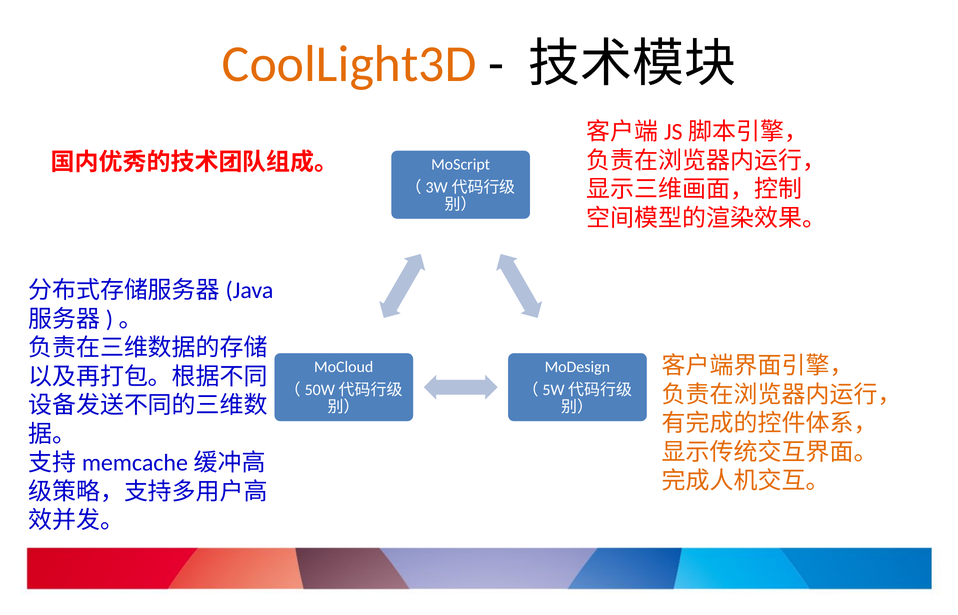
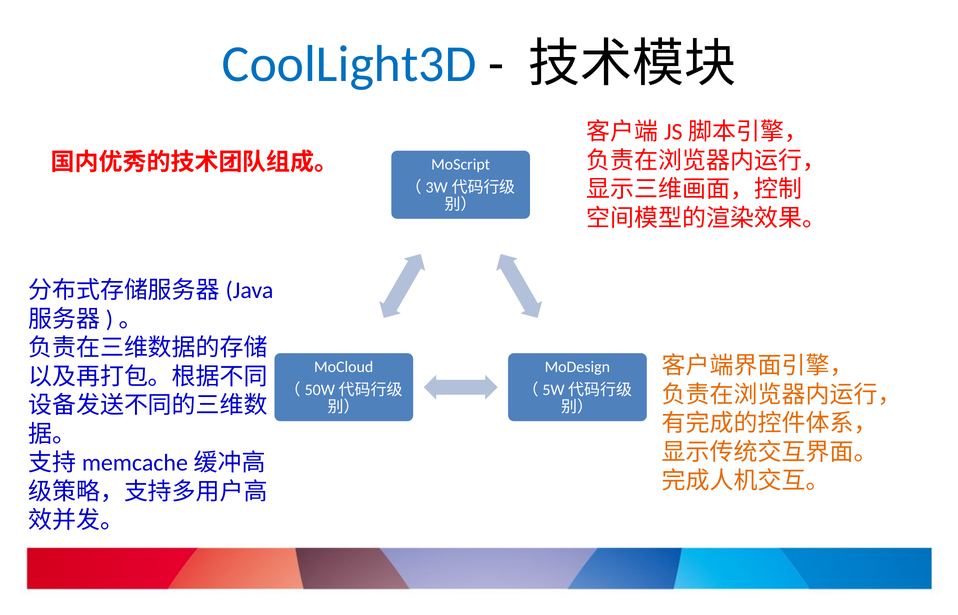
CoolLight3D colour: orange -> blue (349, 64)
